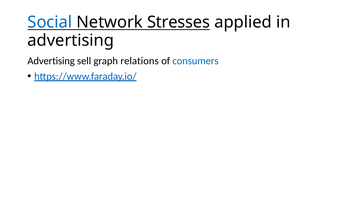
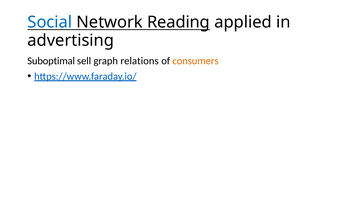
Stresses: Stresses -> Reading (178, 22)
Advertising: Advertising -> Suboptimal (51, 61)
consumers colour: blue -> orange (195, 61)
